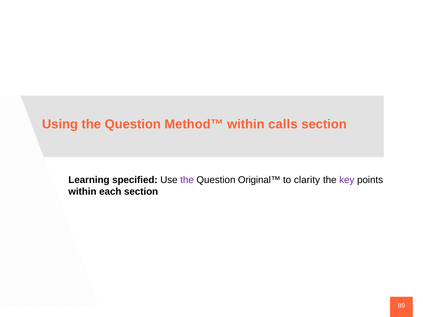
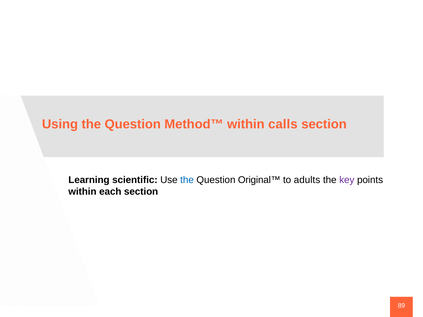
specified: specified -> scientific (135, 180)
the colour: purple -> blue (187, 180)
clarity: clarity -> adults (307, 180)
